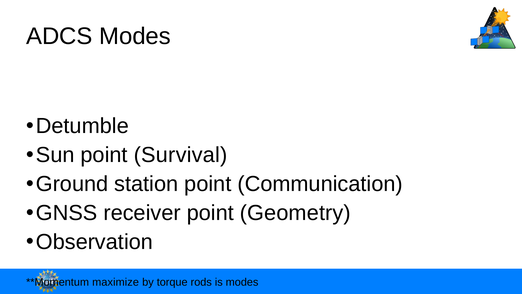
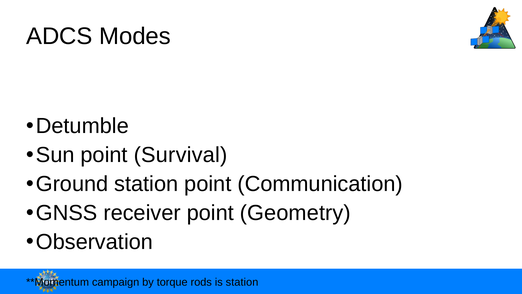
maximize: maximize -> campaign (116, 282)
is modes: modes -> station (242, 282)
